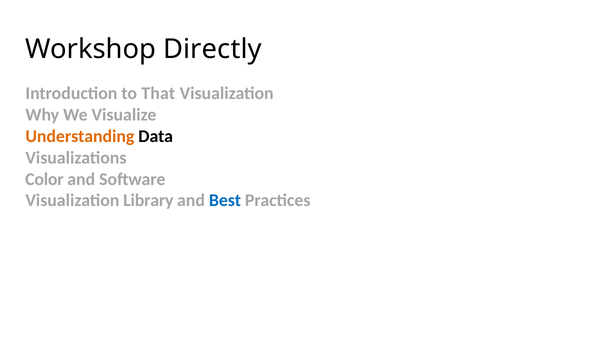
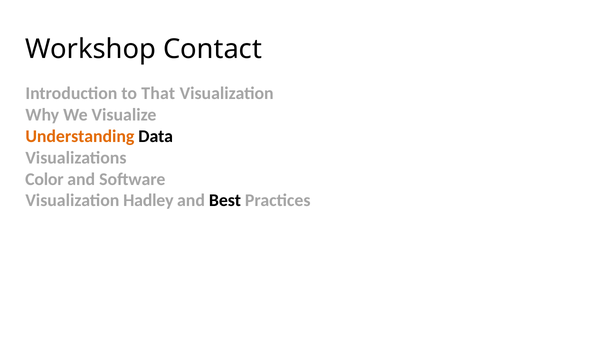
Directly: Directly -> Contact (213, 49)
Library: Library -> Hadley (148, 200)
Best colour: blue -> black (225, 200)
